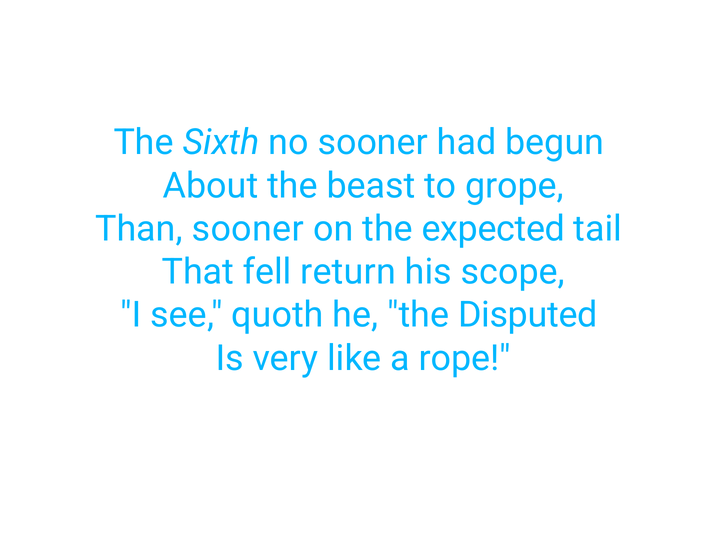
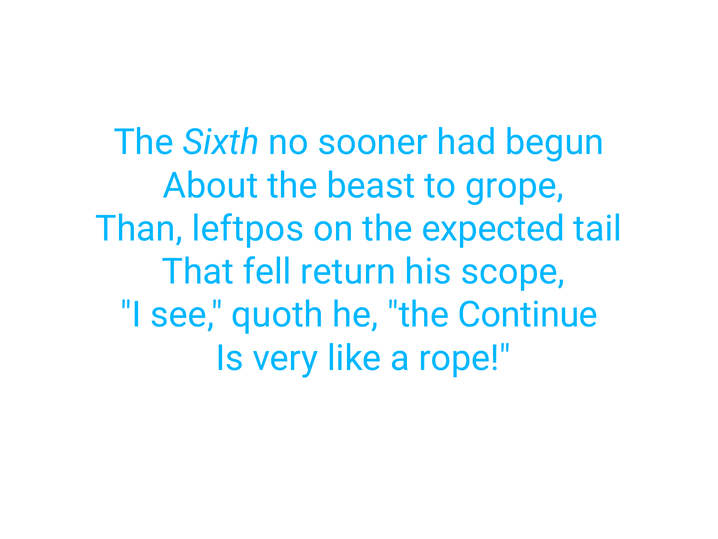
Than sooner: sooner -> leftpos (248, 229)
Disputed: Disputed -> Continue (528, 315)
